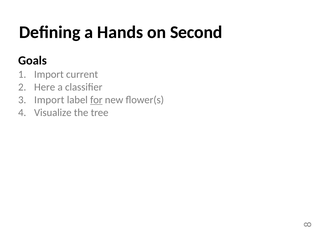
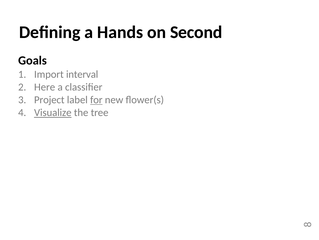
current: current -> interval (82, 74)
Import: Import -> Project (49, 100)
Visualize underline: none -> present (53, 112)
